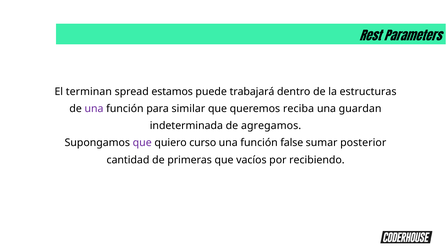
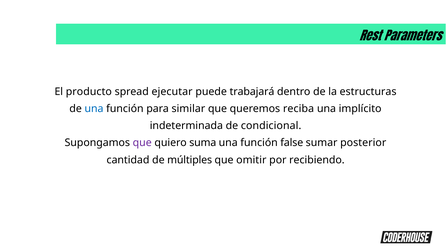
terminan: terminan -> producto (89, 92)
estamos: estamos -> ejecutar (172, 92)
una colour: purple -> blue (94, 109)
guardan: guardan -> implícito (360, 109)
agregamos: agregamos -> condicional (271, 126)
curso: curso -> suma (203, 143)
primeras: primeras -> múltiples (190, 160)
vacíos: vacíos -> omitir (251, 160)
